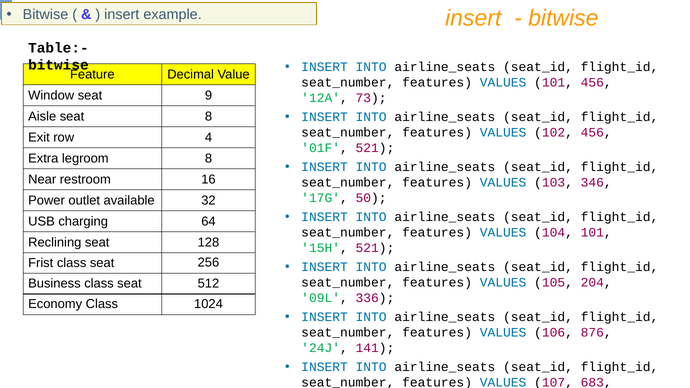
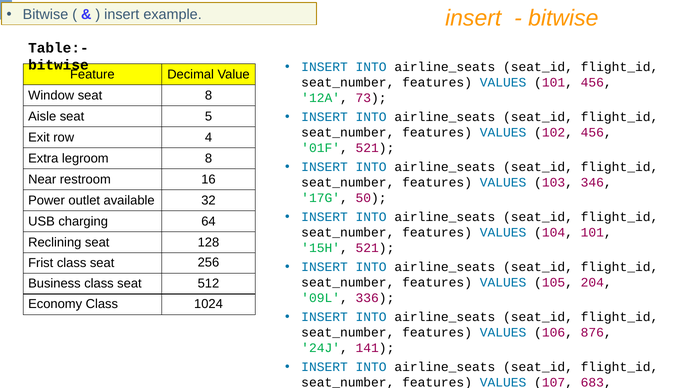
seat 9: 9 -> 8 (208, 96)
seat 8: 8 -> 5 (208, 116)
